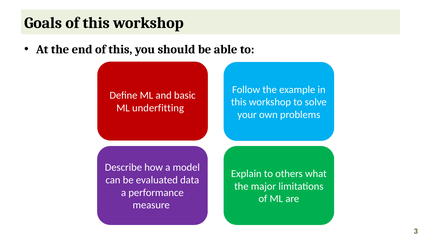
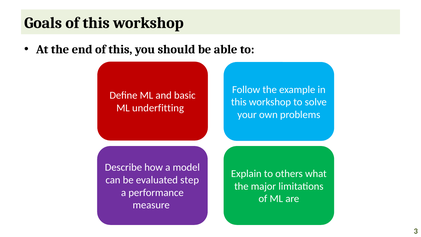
data: data -> step (190, 180)
